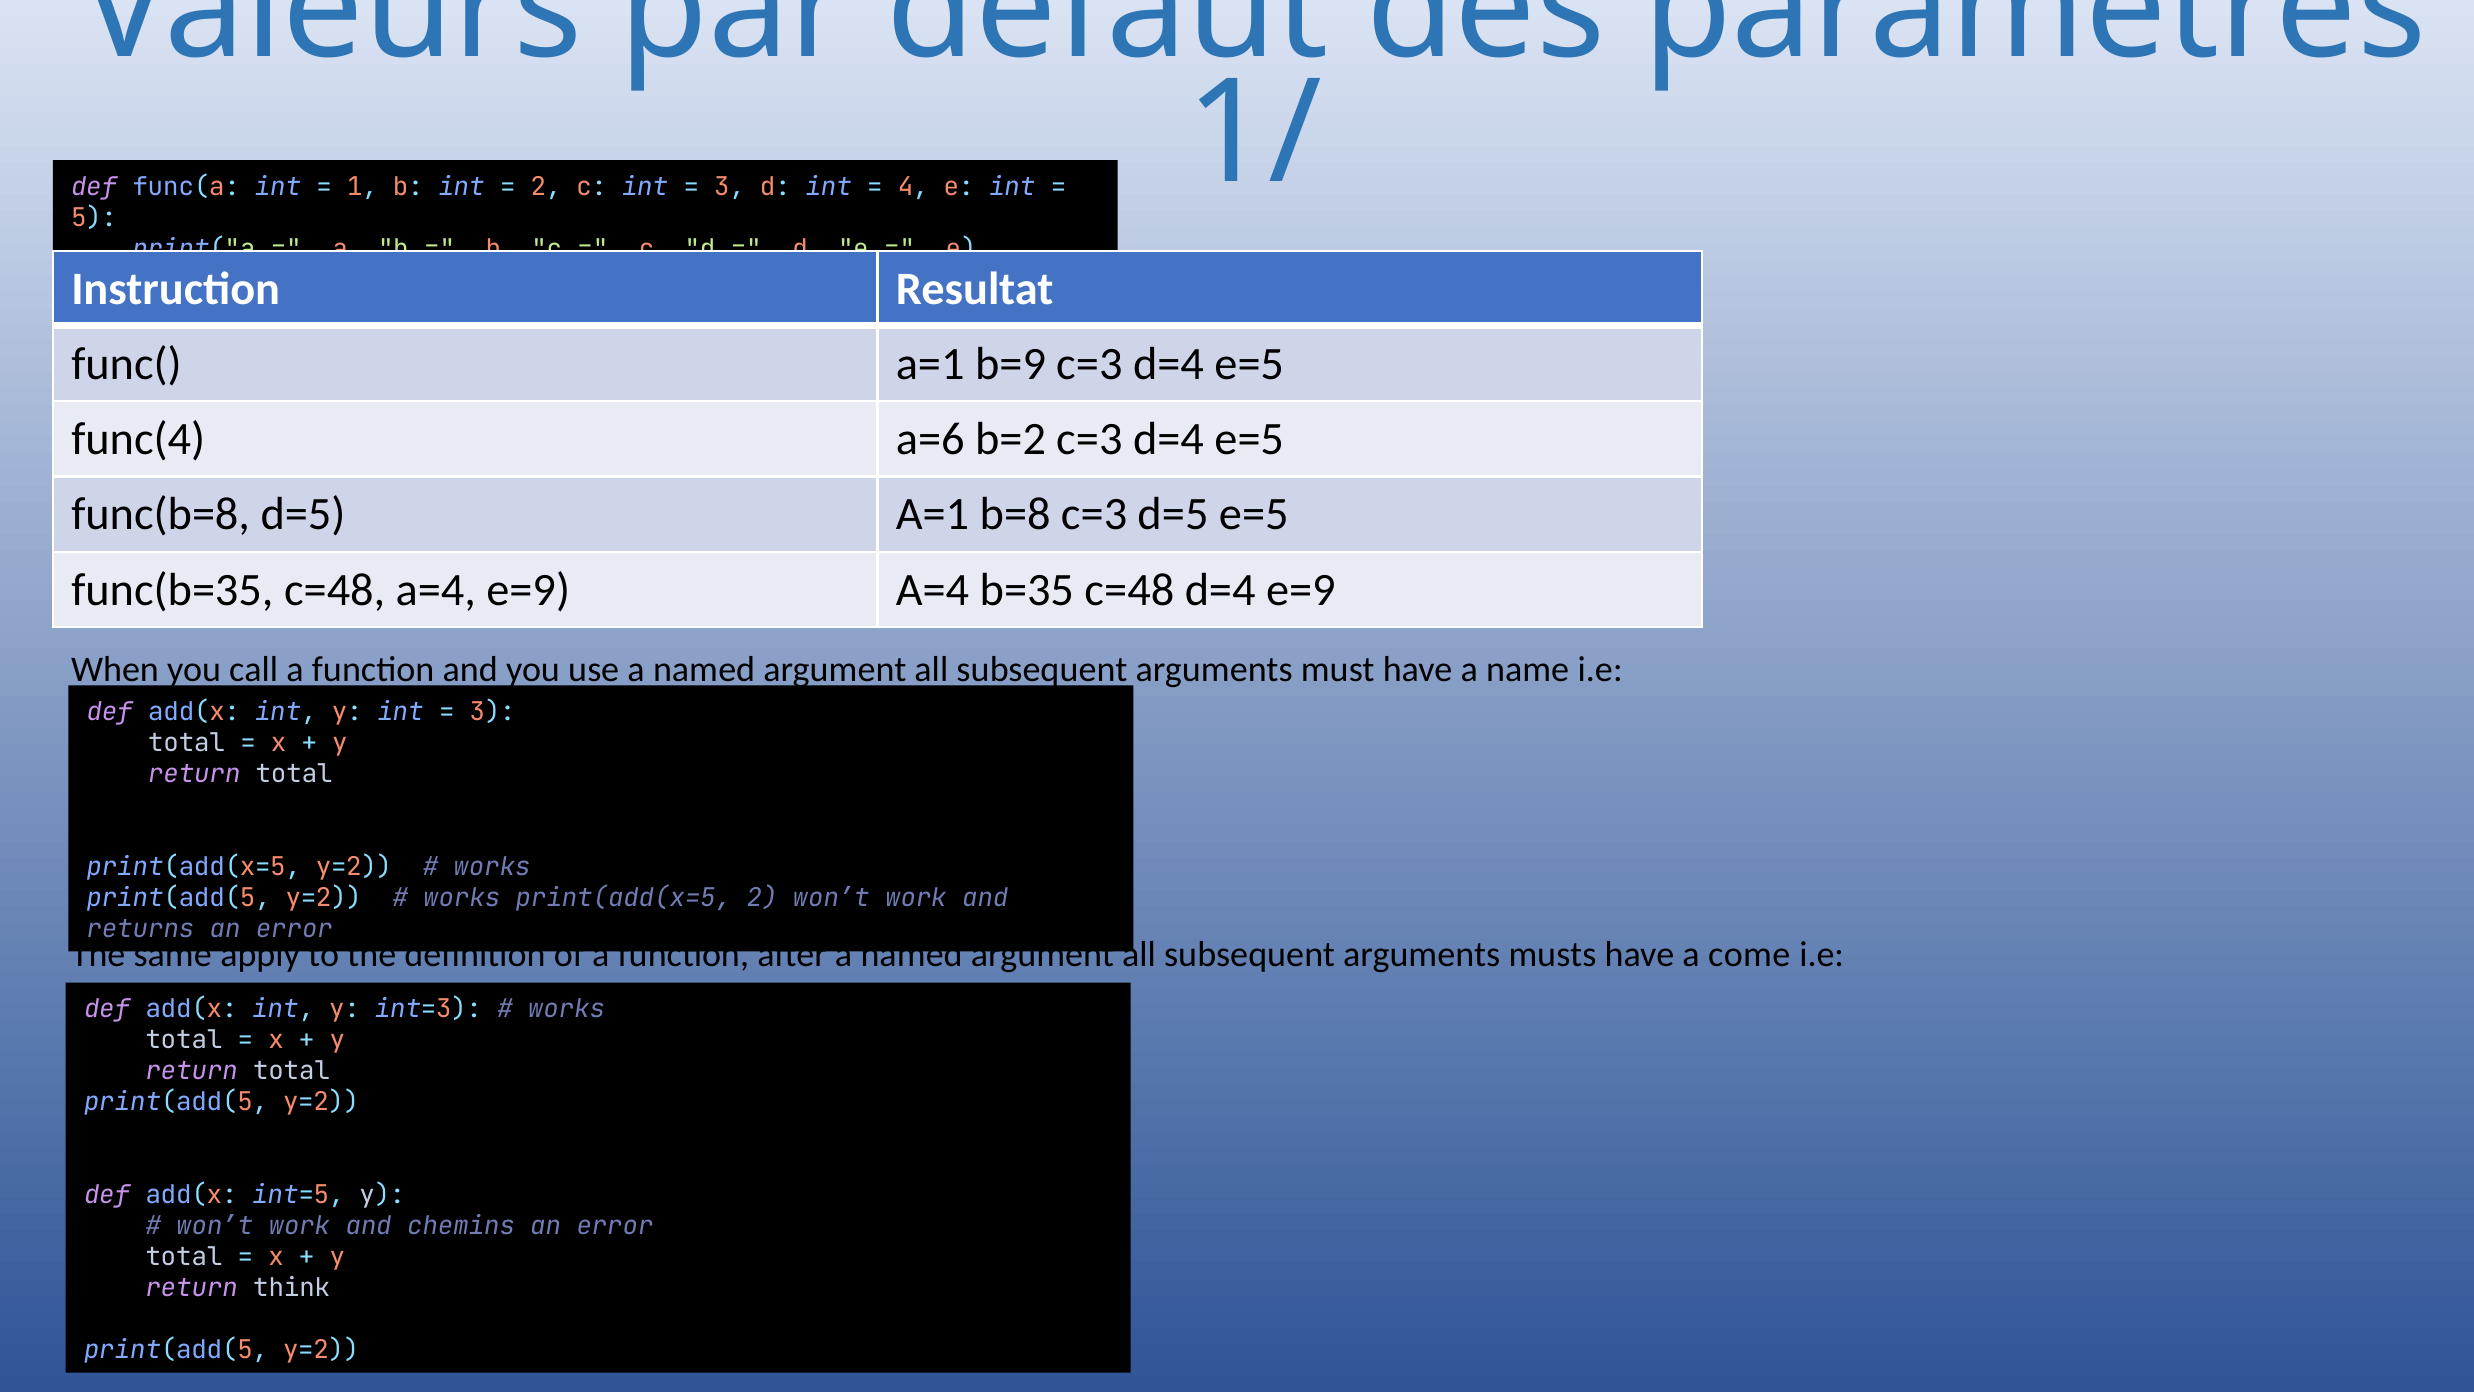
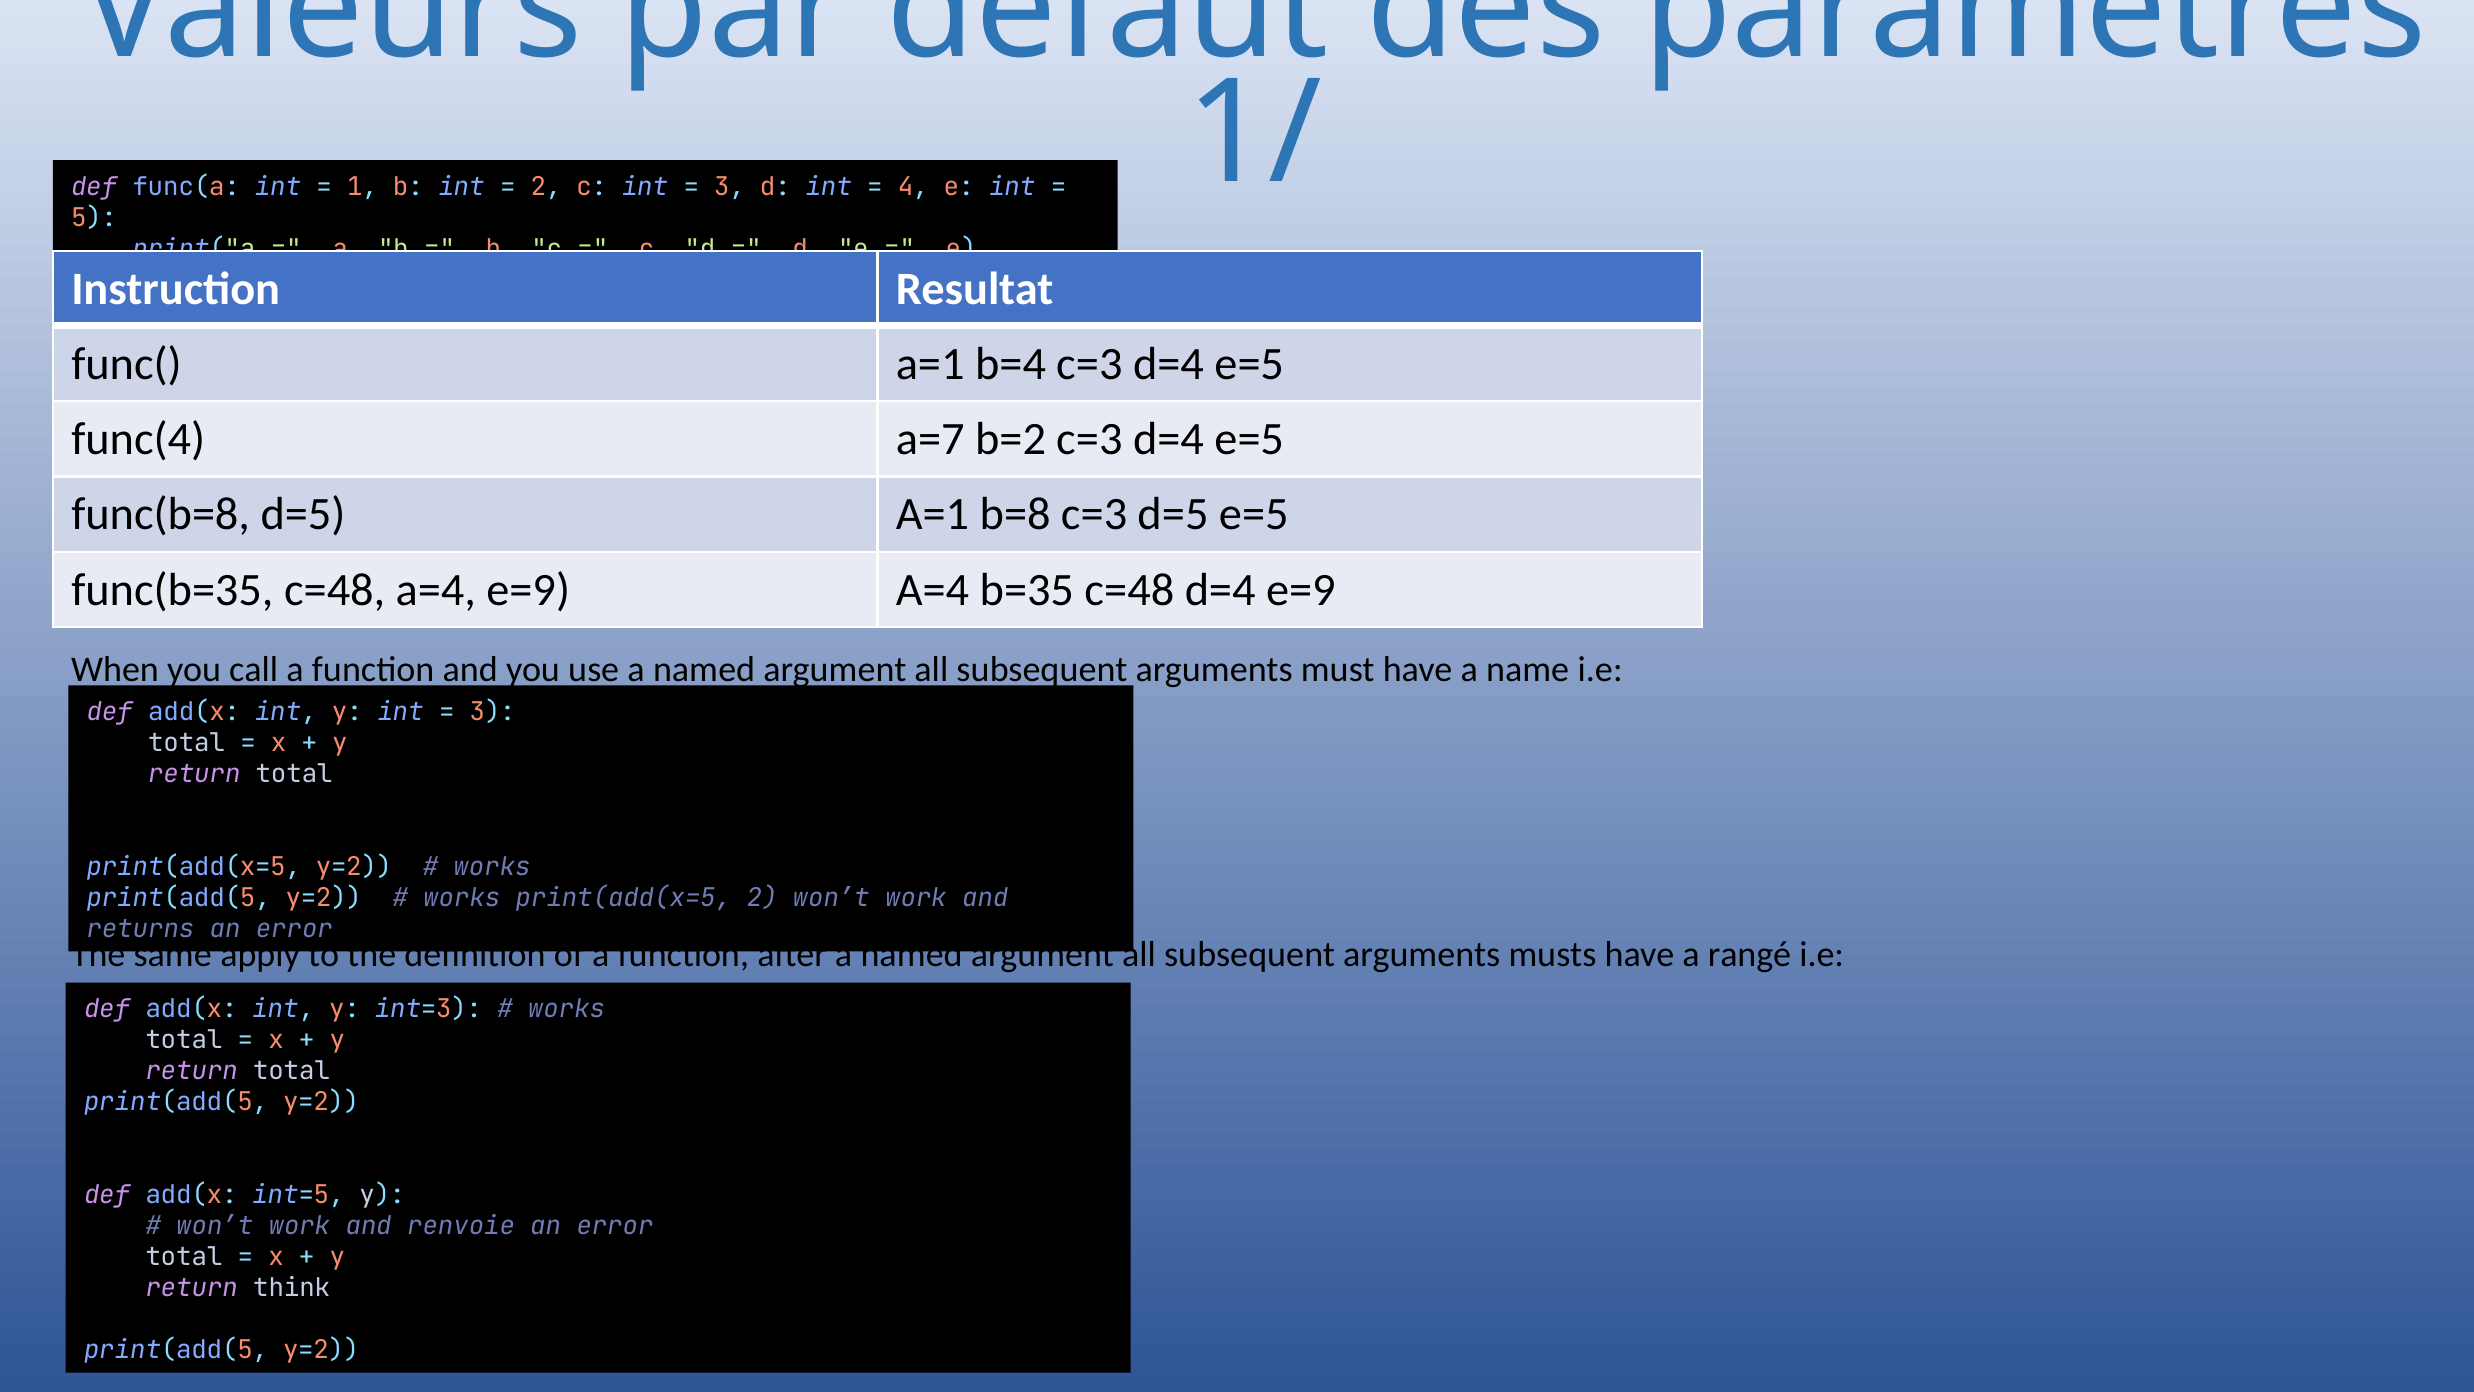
b=9: b=9 -> b=4 (1011, 364)
a=6: a=6 -> a=7 (930, 439)
come: come -> rangé (1749, 954)
chemins: chemins -> renvoie (461, 1226)
